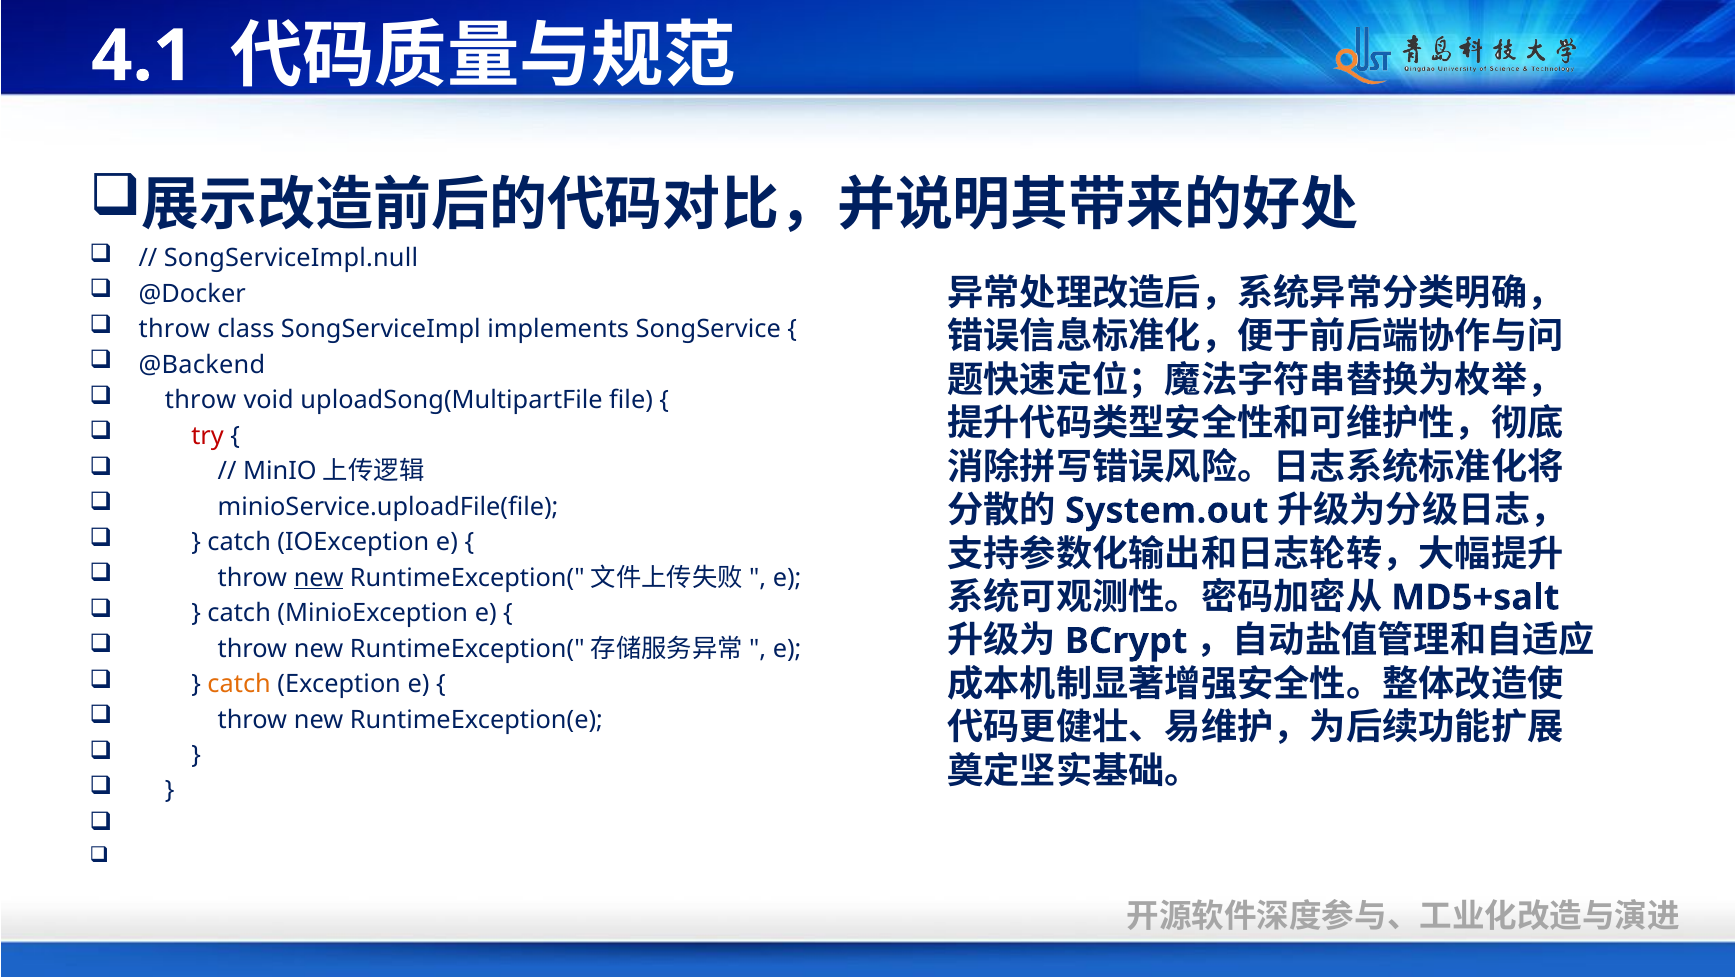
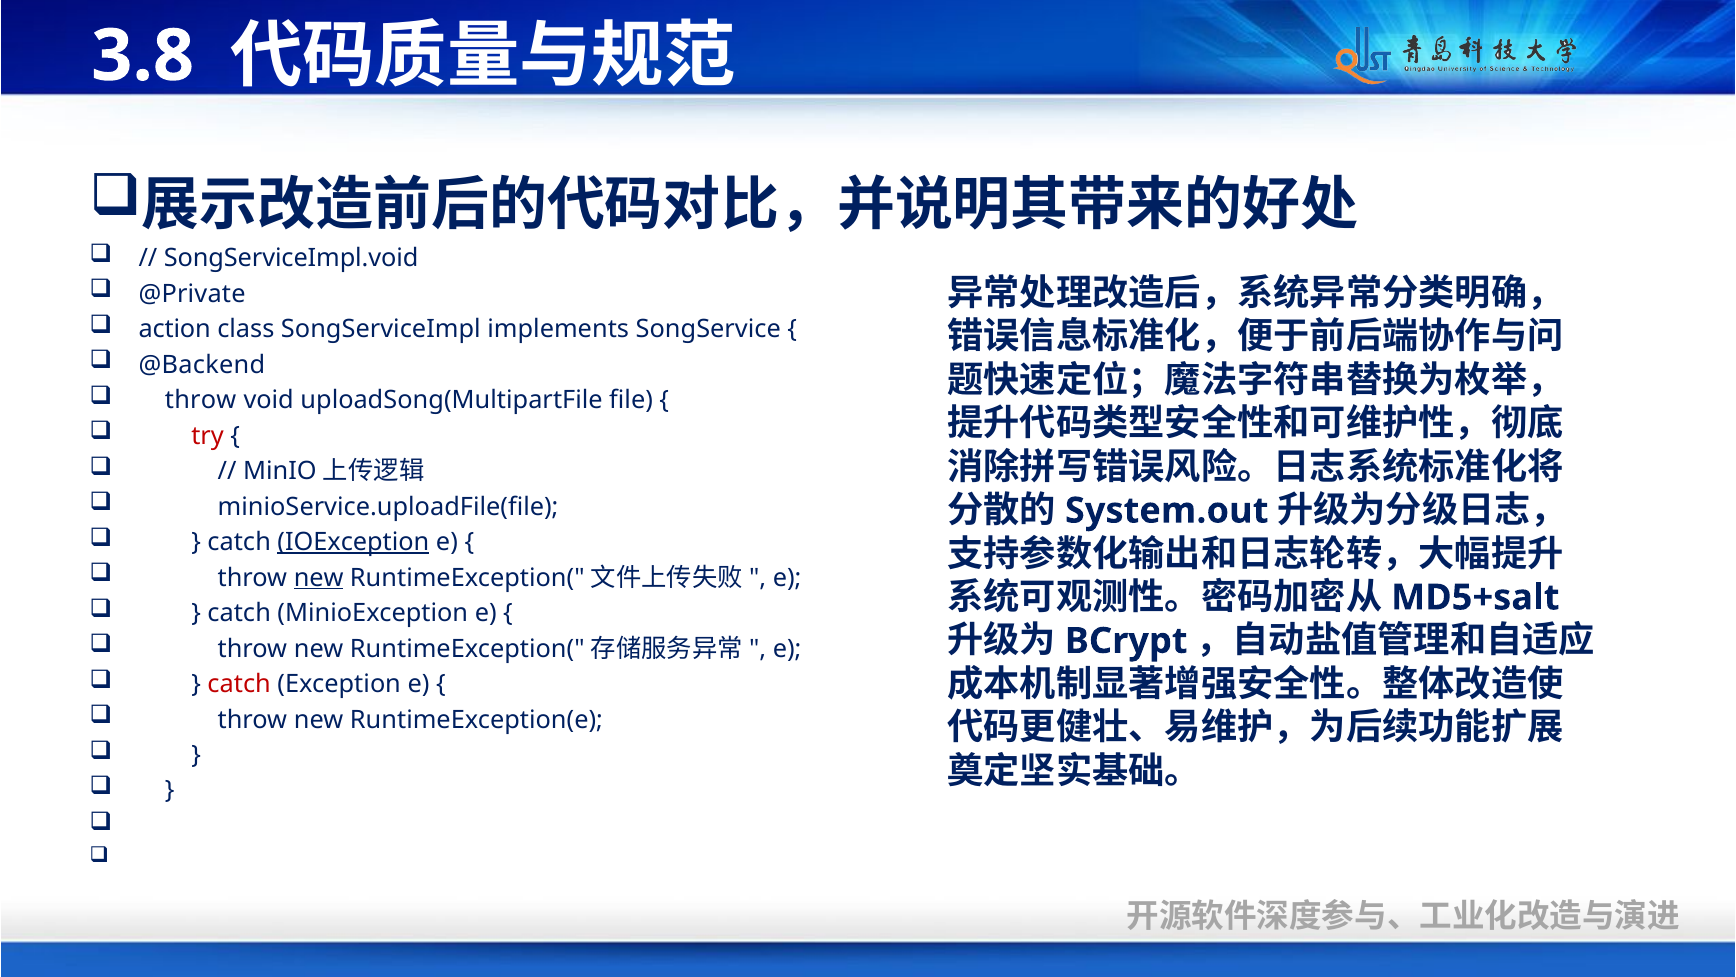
4.1: 4.1 -> 3.8 (143, 56)
SongServiceImpl.null: SongServiceImpl.null -> SongServiceImpl.void (291, 258)
@Docker: @Docker -> @Private (192, 294)
throw: throw -> action (175, 329)
IOException underline: none -> present (353, 542)
catch colour: orange -> red (239, 684)
